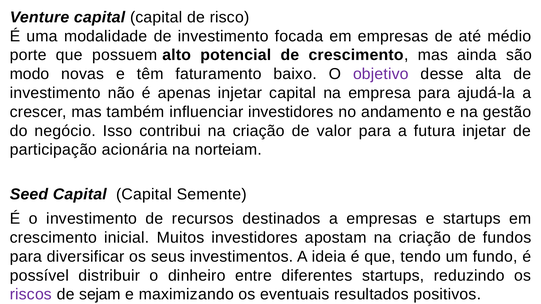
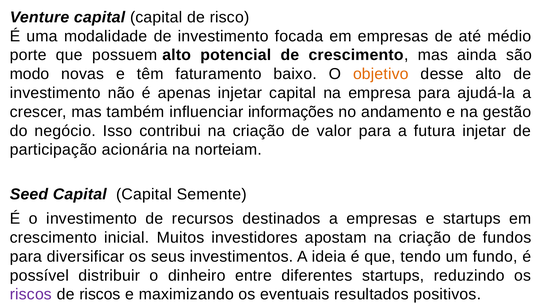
objetivo colour: purple -> orange (381, 74)
desse alta: alta -> alto (488, 74)
influenciar investidores: investidores -> informações (291, 112)
de sejam: sejam -> riscos (100, 295)
